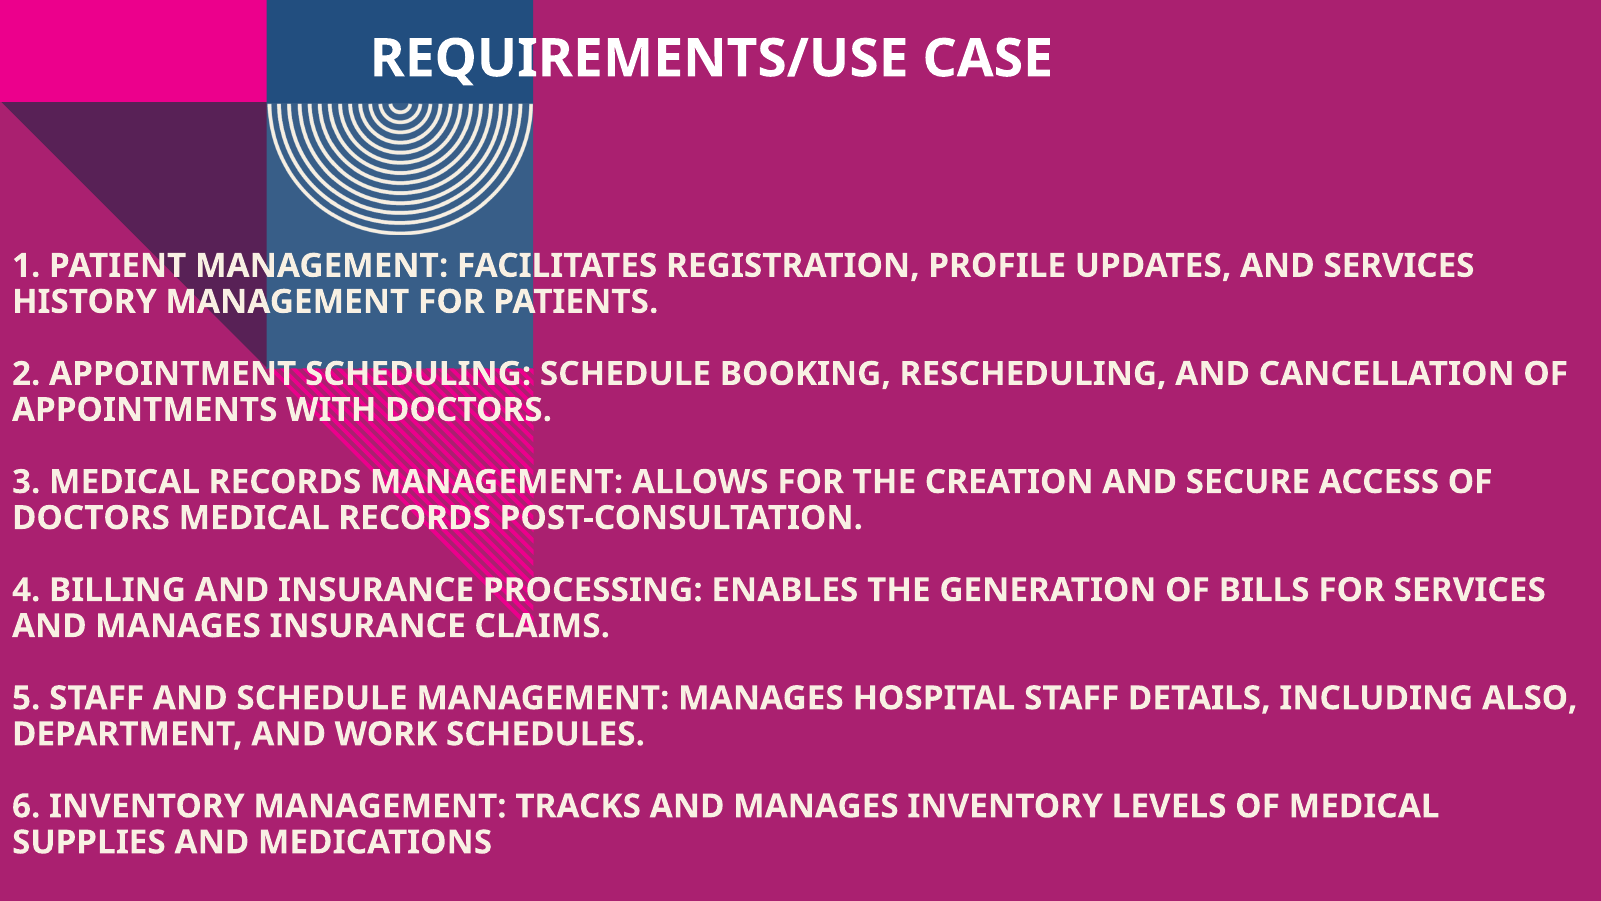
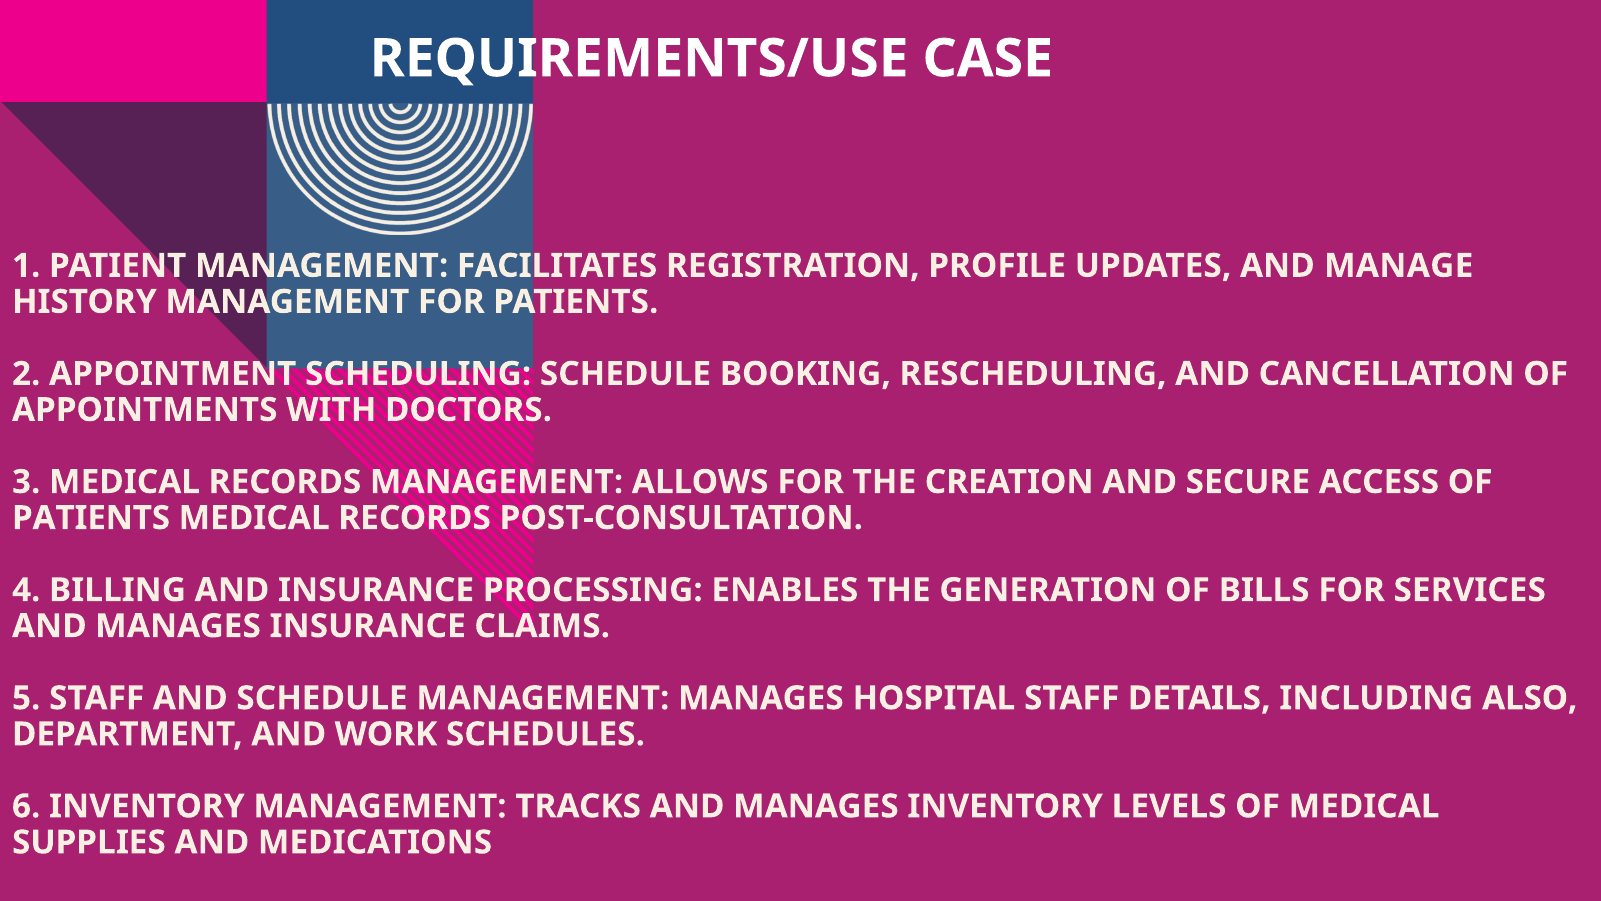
AND SERVICES: SERVICES -> MANAGE (1399, 266)
DOCTORS: DOCTORS -> PATIENTS (91, 518)
